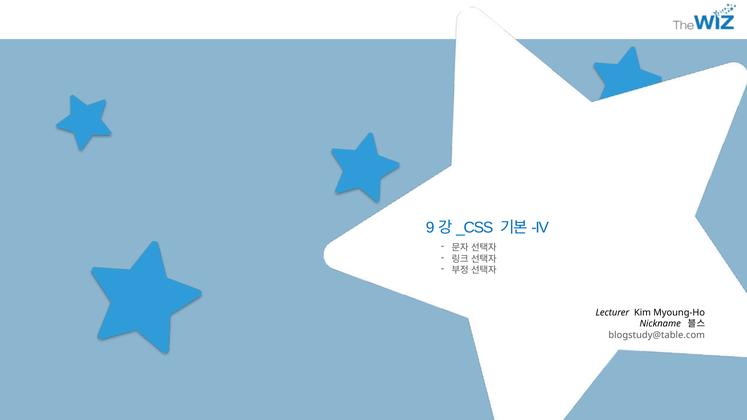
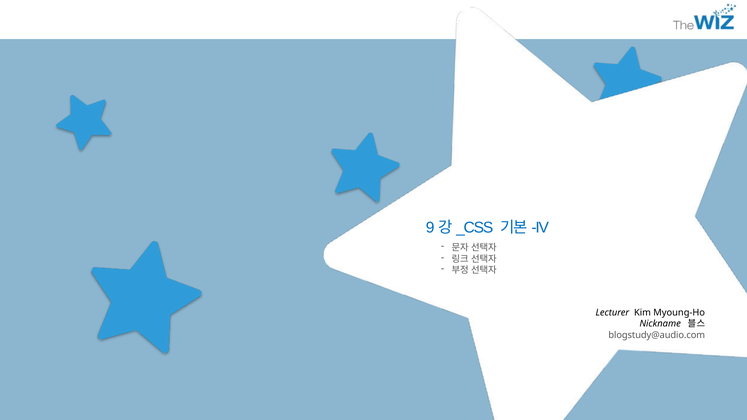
blogstudy@table.com: blogstudy@table.com -> blogstudy@audio.com (657, 335)
